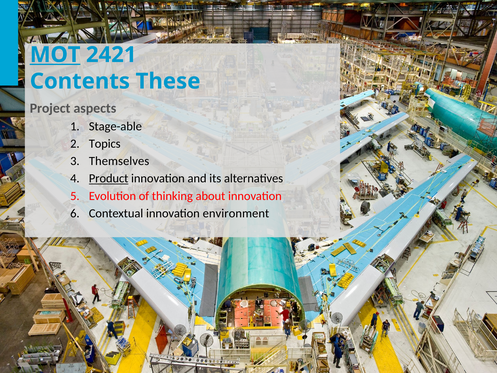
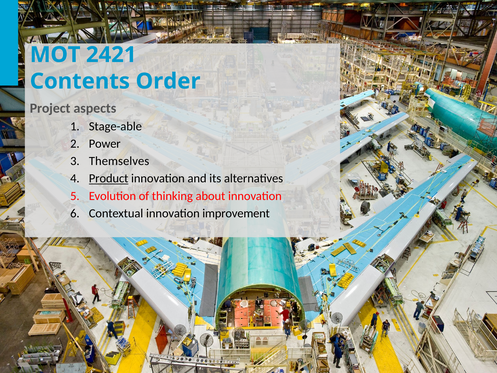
MOT underline: present -> none (55, 55)
These: These -> Order (168, 81)
Topics: Topics -> Power (105, 144)
environment: environment -> improvement (236, 213)
